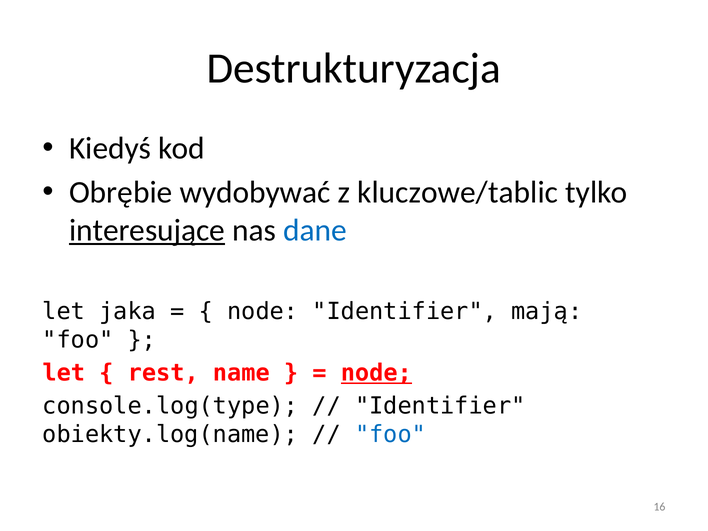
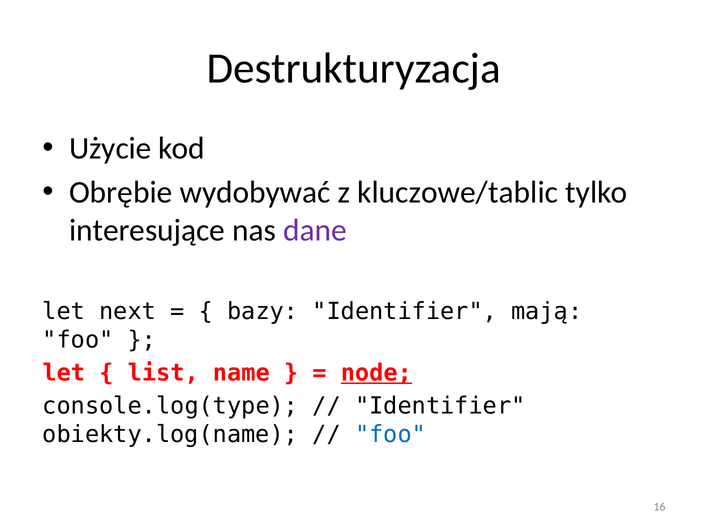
Kiedyś: Kiedyś -> Użycie (110, 149)
interesujące underline: present -> none (147, 230)
dane colour: blue -> purple (315, 230)
jaka: jaka -> next (128, 312)
node: node -> bazy (263, 312)
rest: rest -> list (163, 373)
